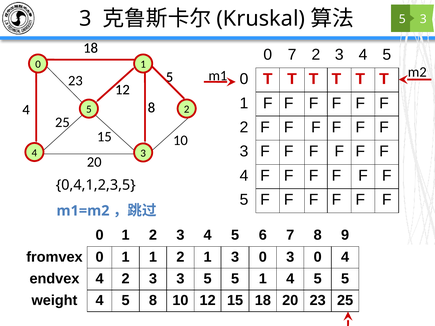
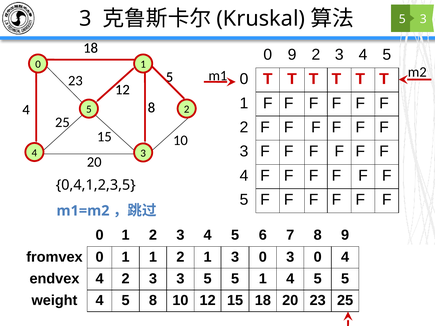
0 7: 7 -> 9 (292, 55)
